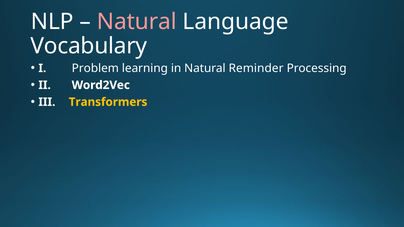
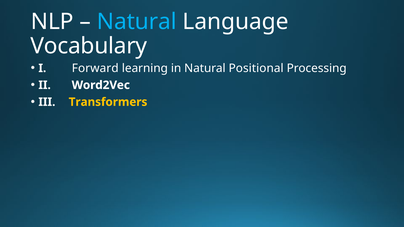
Natural colour: pink -> light blue (137, 22)
Problem: Problem -> Forward (95, 68)
Reminder: Reminder -> Positional (256, 68)
